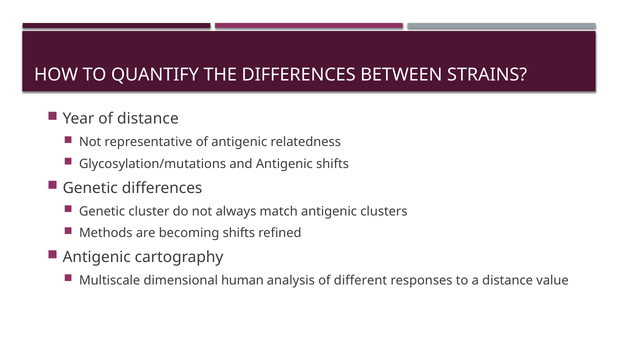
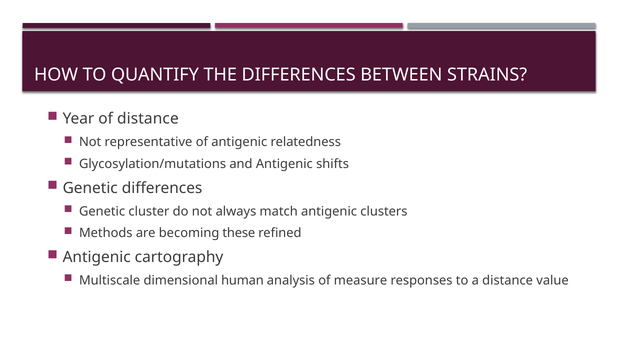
becoming shifts: shifts -> these (239, 234)
different: different -> measure (361, 281)
